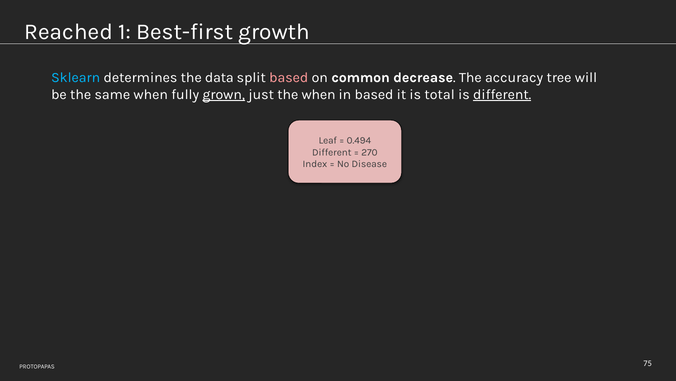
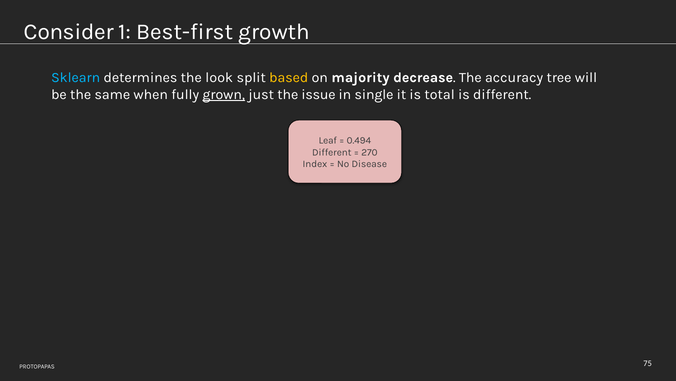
Reached: Reached -> Consider (69, 32)
data: data -> look (219, 77)
based colour: pink -> yellow (289, 77)
common: common -> majority (360, 77)
the when: when -> issue (319, 94)
in based: based -> single (374, 94)
different underline: present -> none (502, 94)
